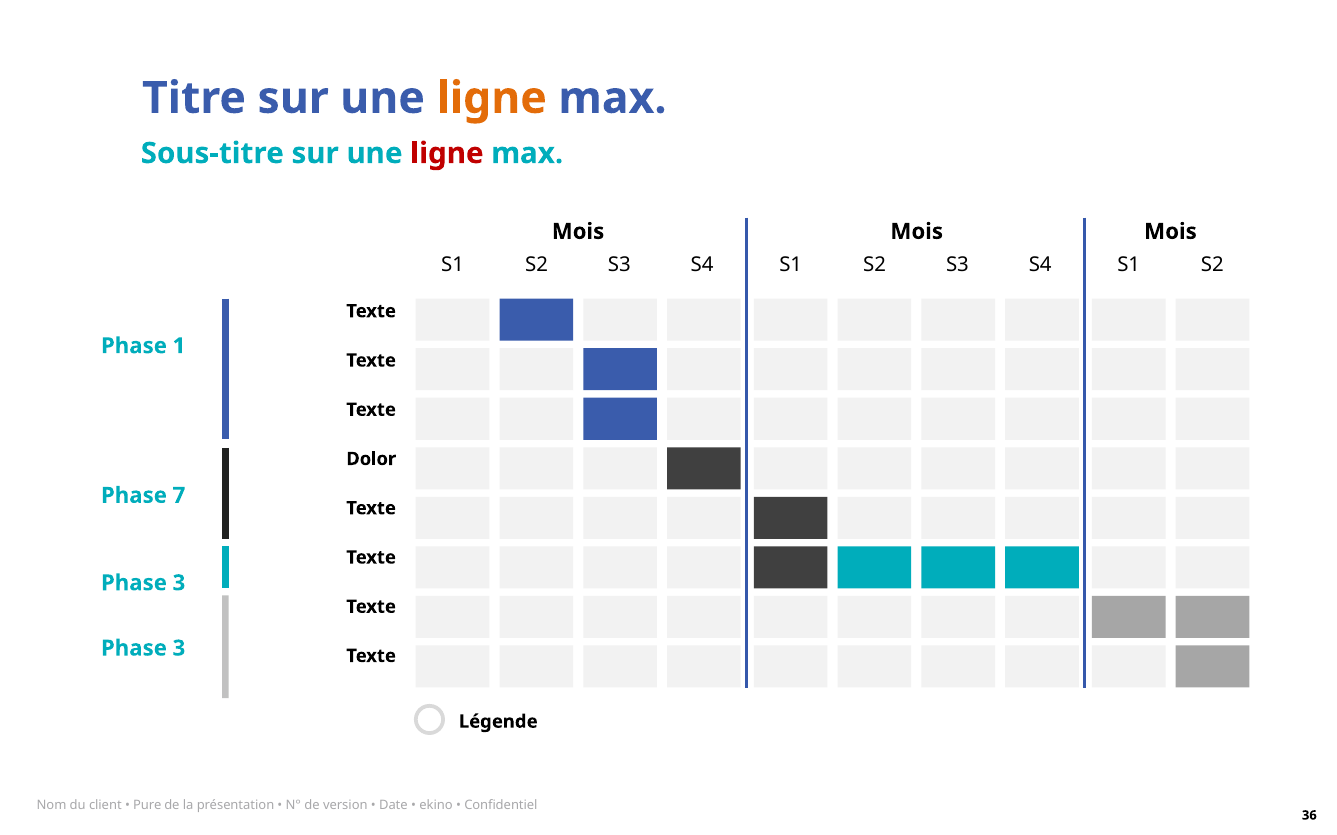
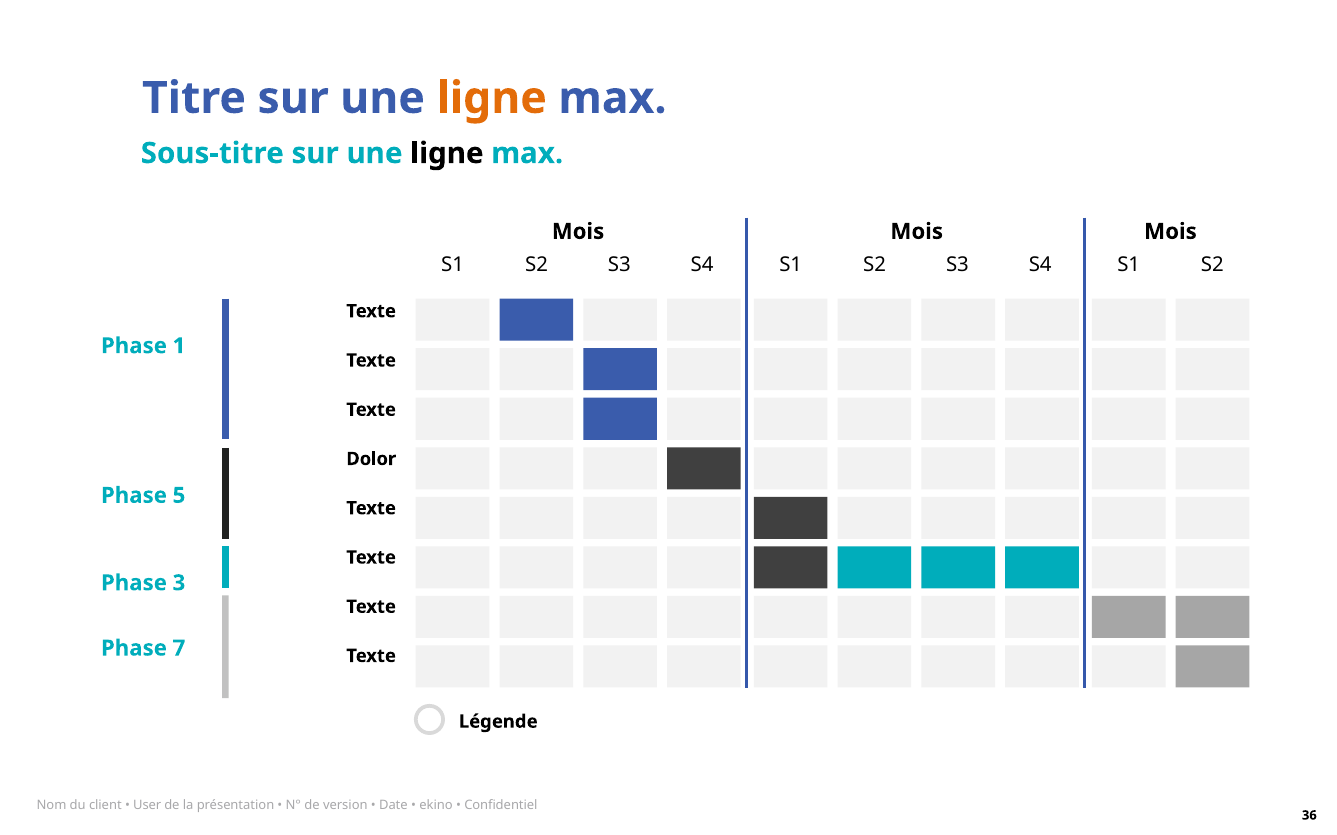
ligne colour: red -> black (447, 153)
7: 7 -> 5 (179, 496)
3: 3 -> 7 (179, 649)
Pure: Pure -> User (147, 806)
